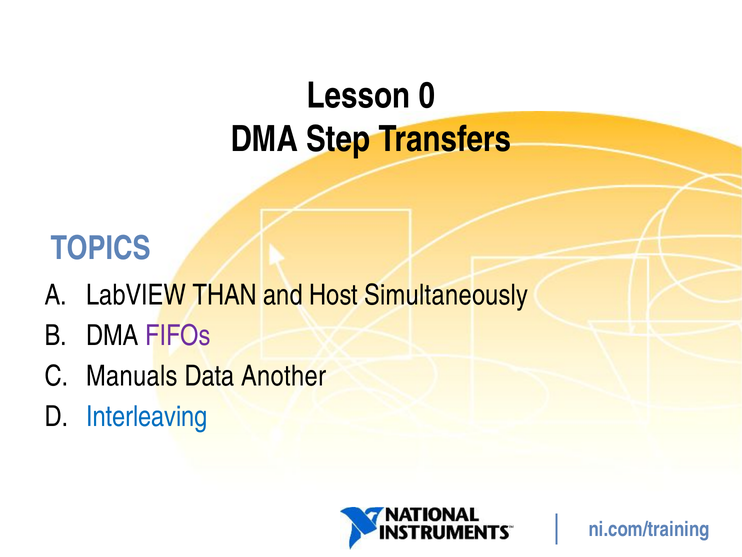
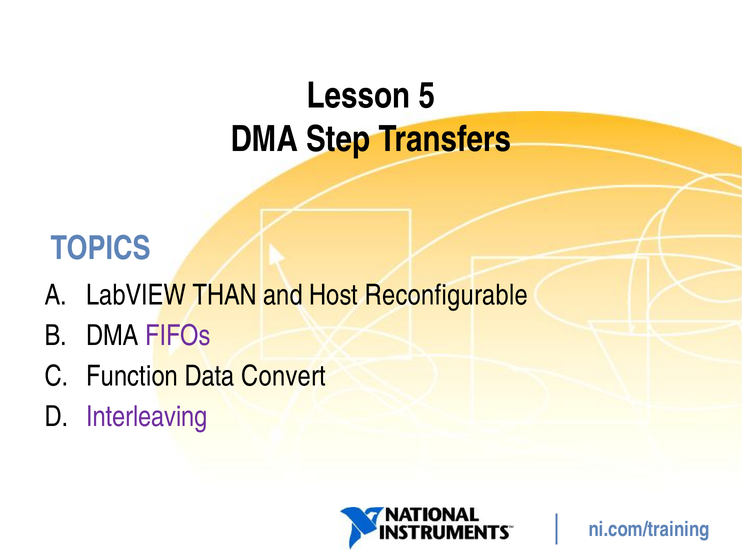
0: 0 -> 5 (427, 96)
Simultaneously: Simultaneously -> Reconfigurable (446, 295)
Manuals: Manuals -> Function (132, 376)
Another: Another -> Convert (284, 376)
Interleaving colour: blue -> purple (147, 416)
